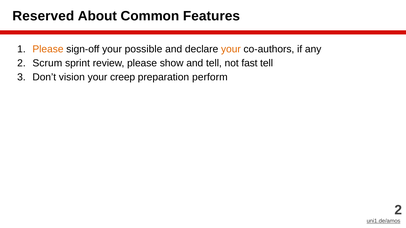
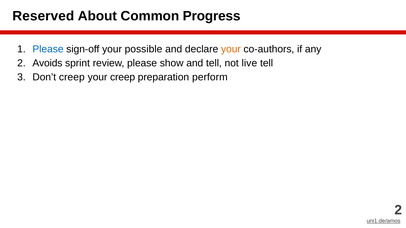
Features: Features -> Progress (212, 16)
Please colour: orange -> blue (48, 49)
Scrum: Scrum -> Avoids (47, 63)
fast: fast -> live (249, 63)
Don’t vision: vision -> creep (72, 77)
